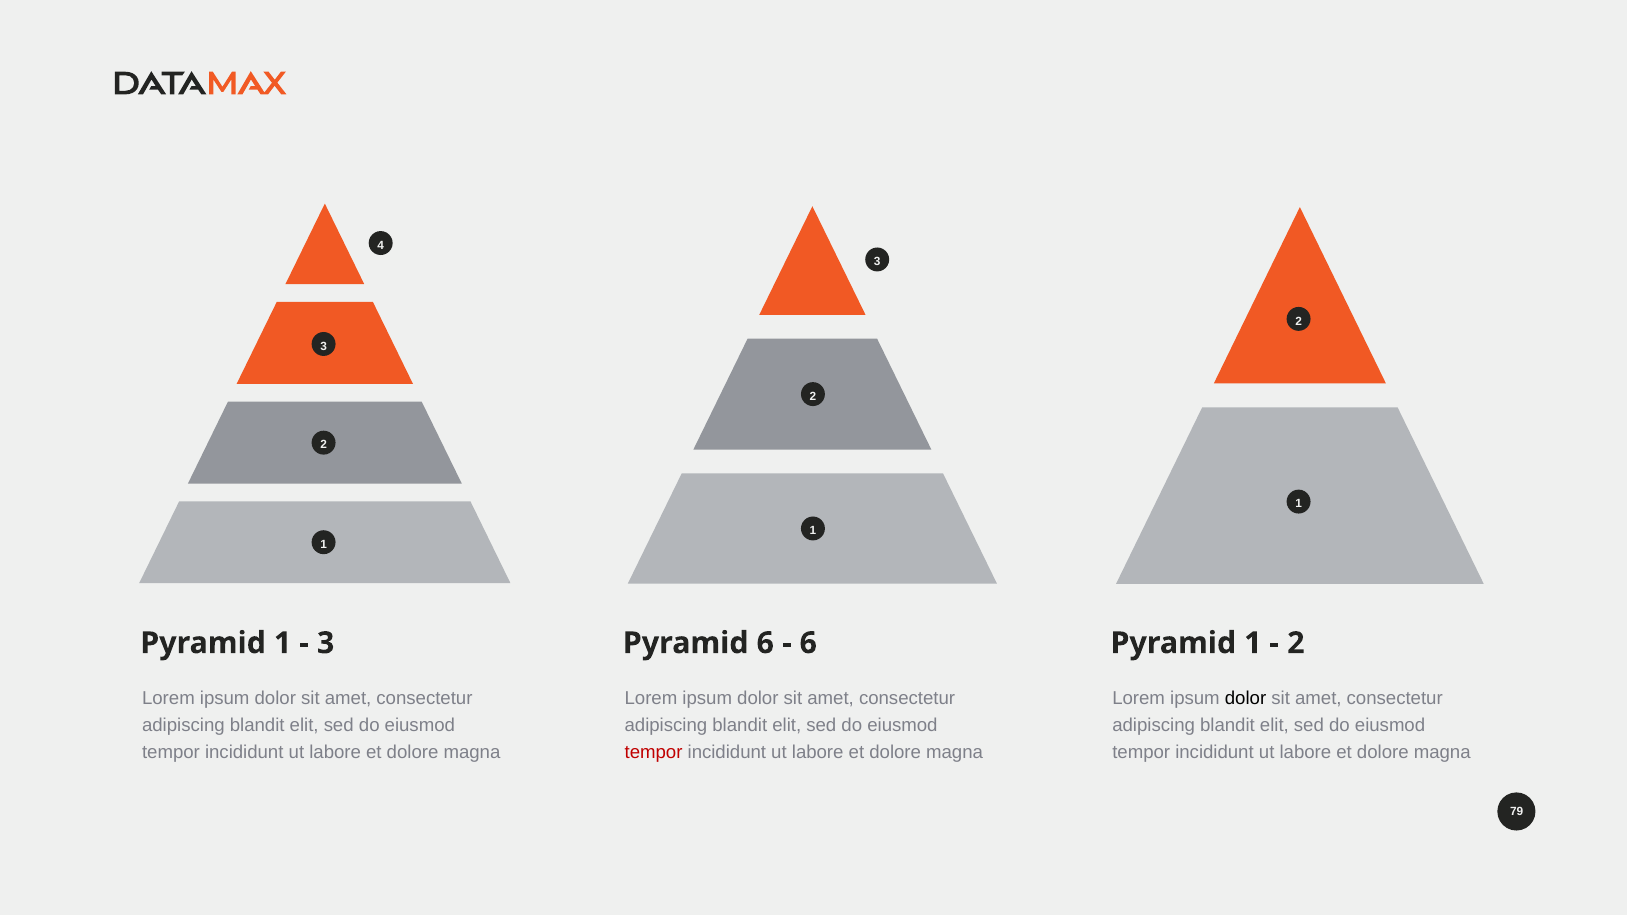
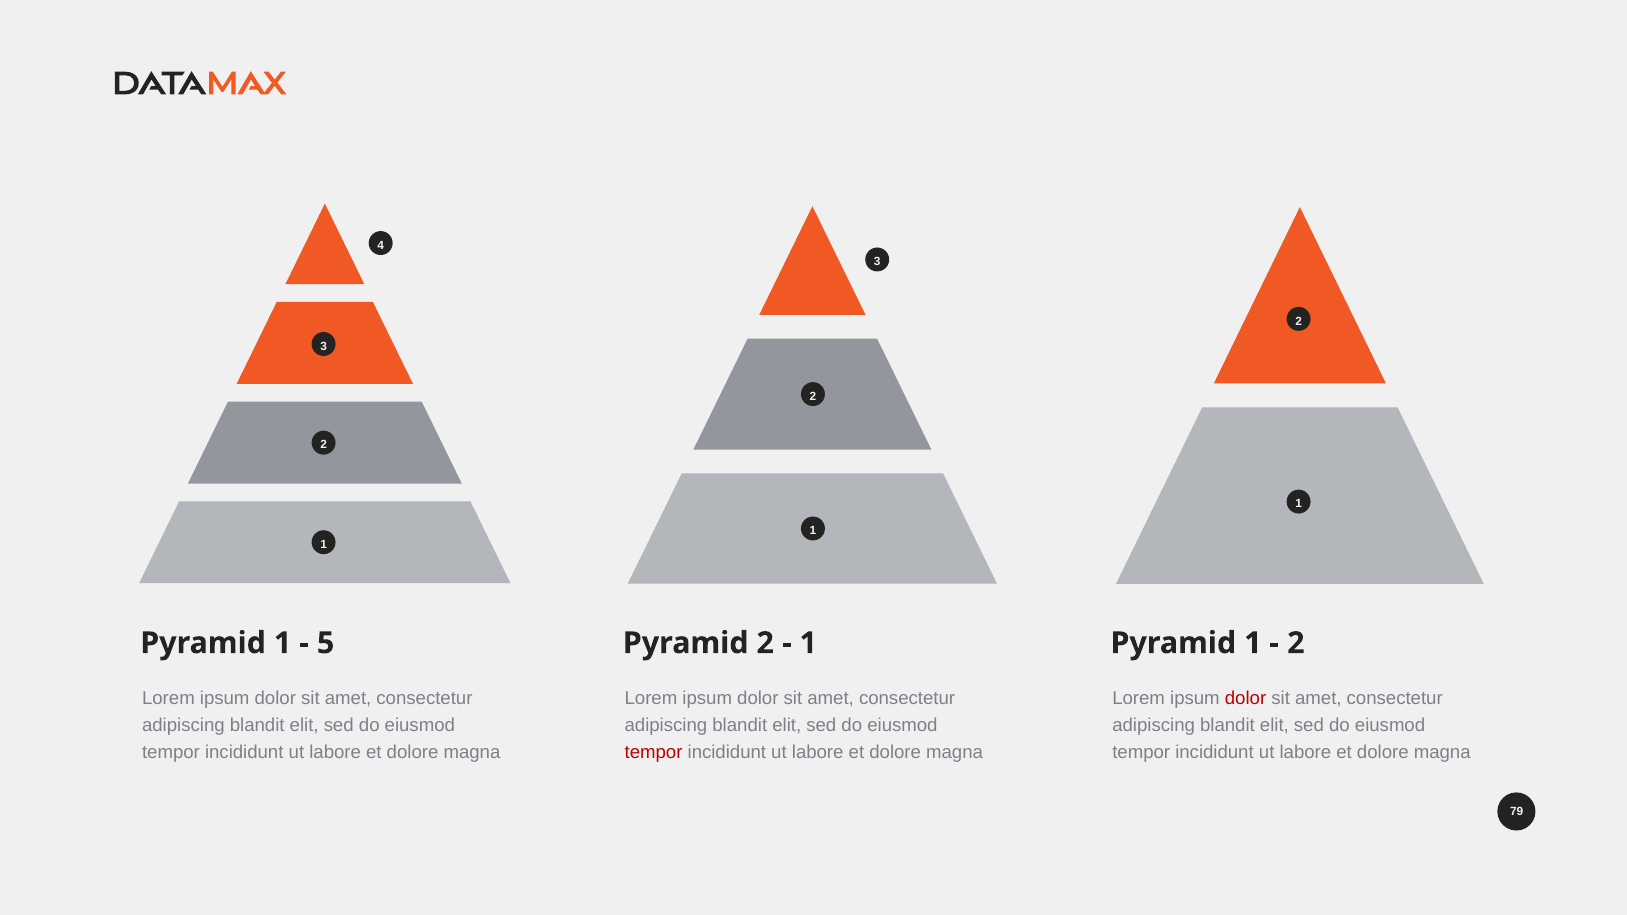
3: 3 -> 5 (326, 643)
Pyramid 6: 6 -> 2 (765, 643)
6: 6 -> 1 (808, 643)
dolor colour: black -> red (1246, 699)
